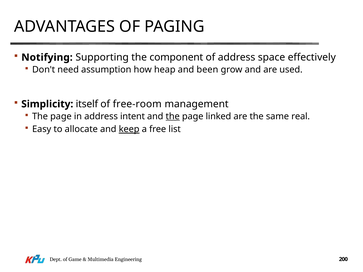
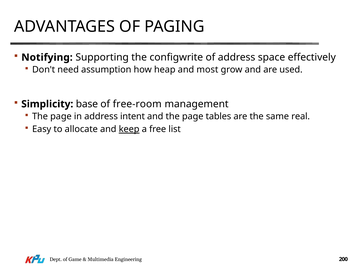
component: component -> configwrite (176, 57)
been: been -> most (207, 70)
itself: itself -> base (87, 104)
the underline: present -> none (173, 117)
linked: linked -> tables (218, 117)
